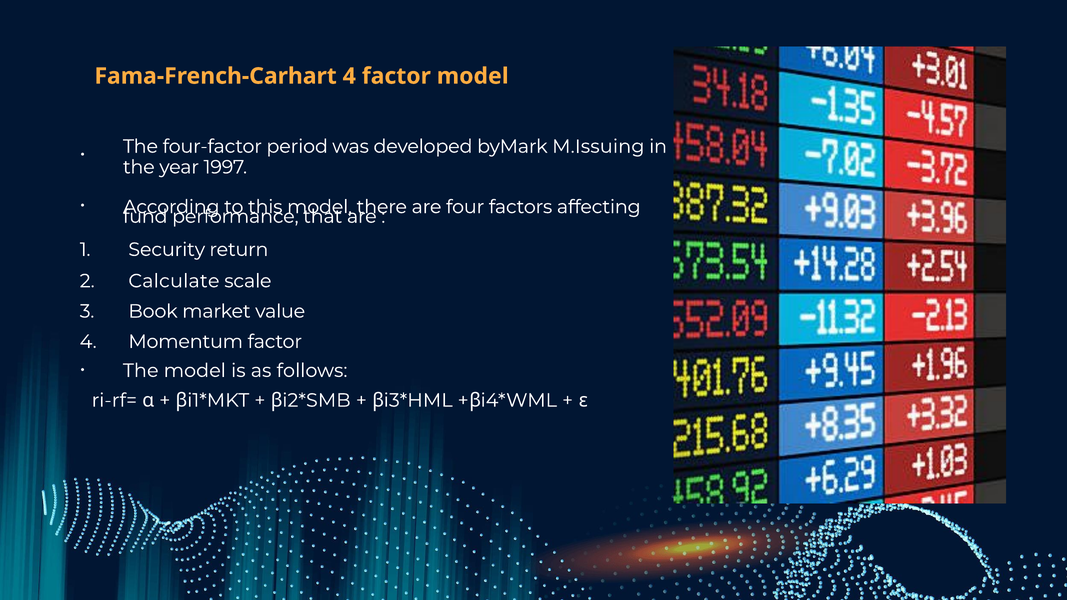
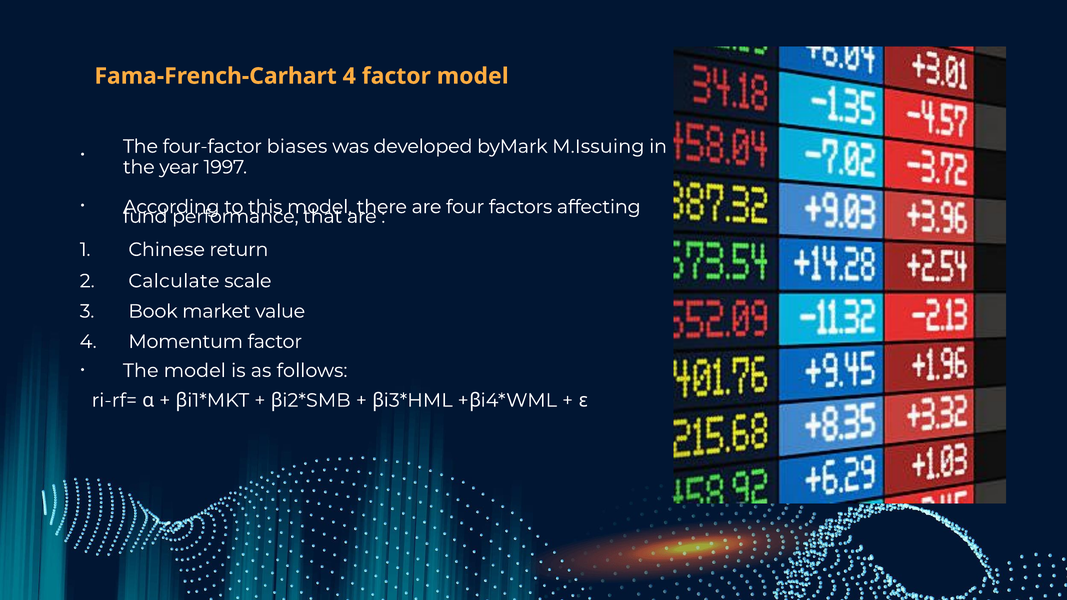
period: period -> biases (297, 146)
Security: Security -> Chinese (167, 250)
